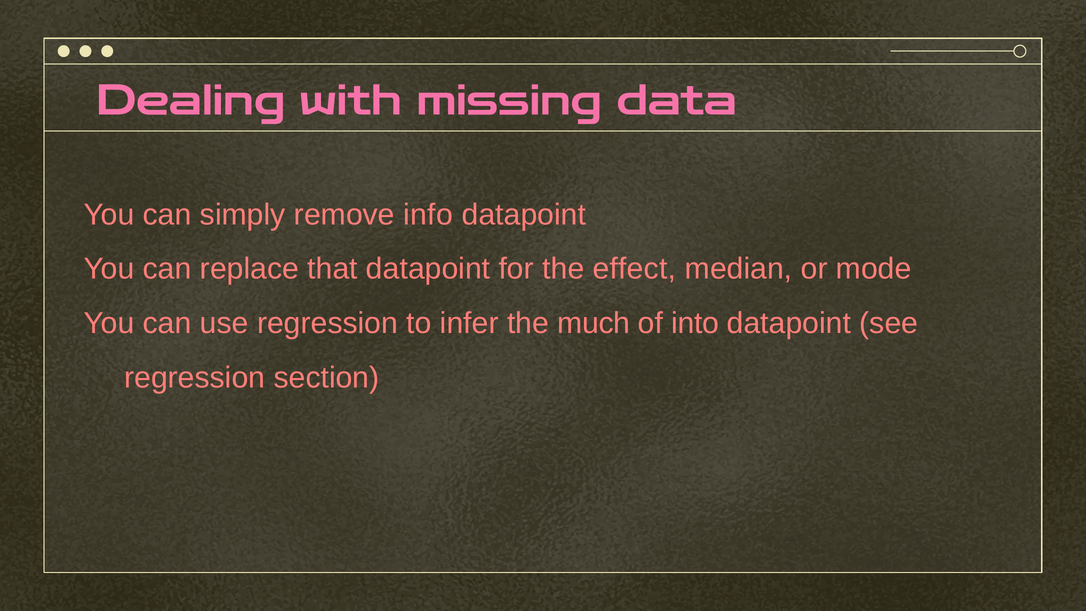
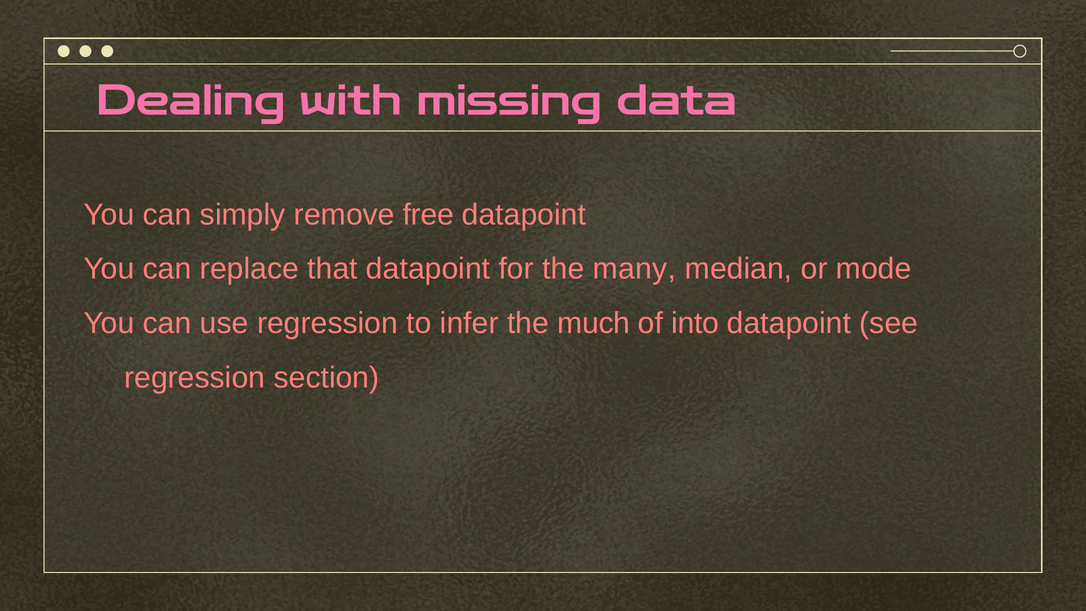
info: info -> free (428, 215)
effect: effect -> many (634, 269)
